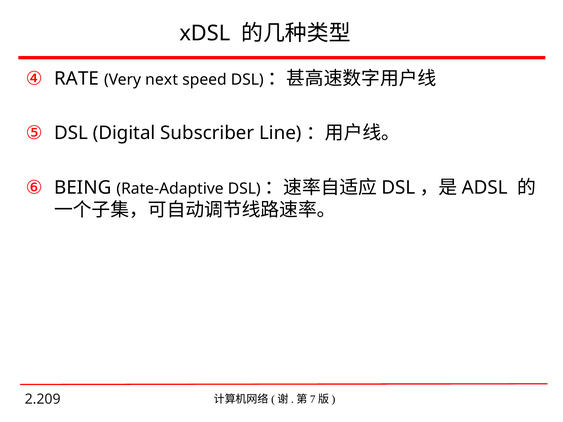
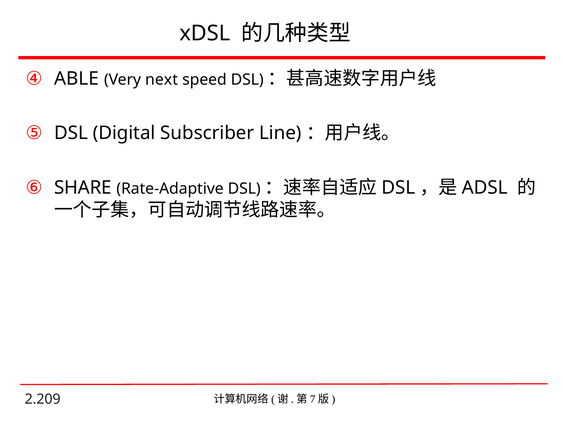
RATE: RATE -> ABLE (77, 79)
BEING: BEING -> SHARE (83, 188)
